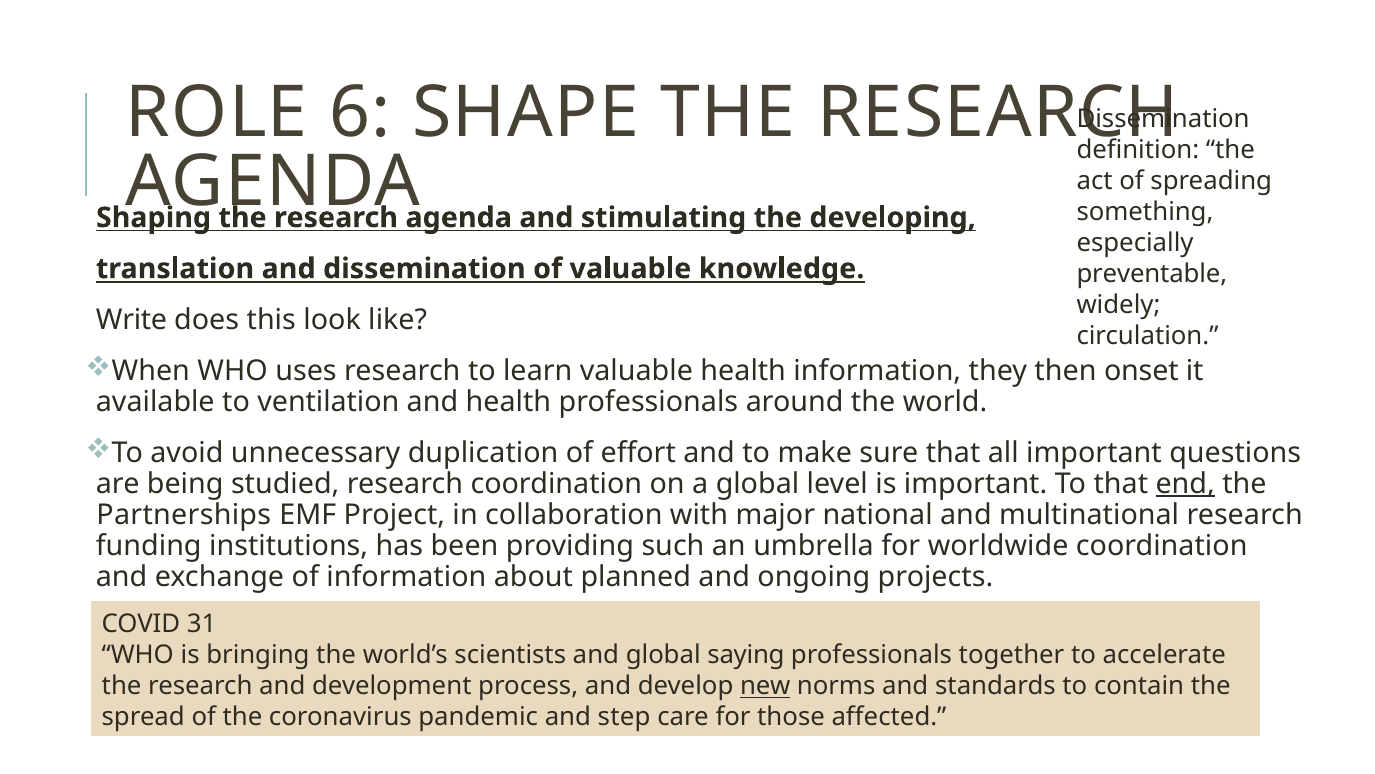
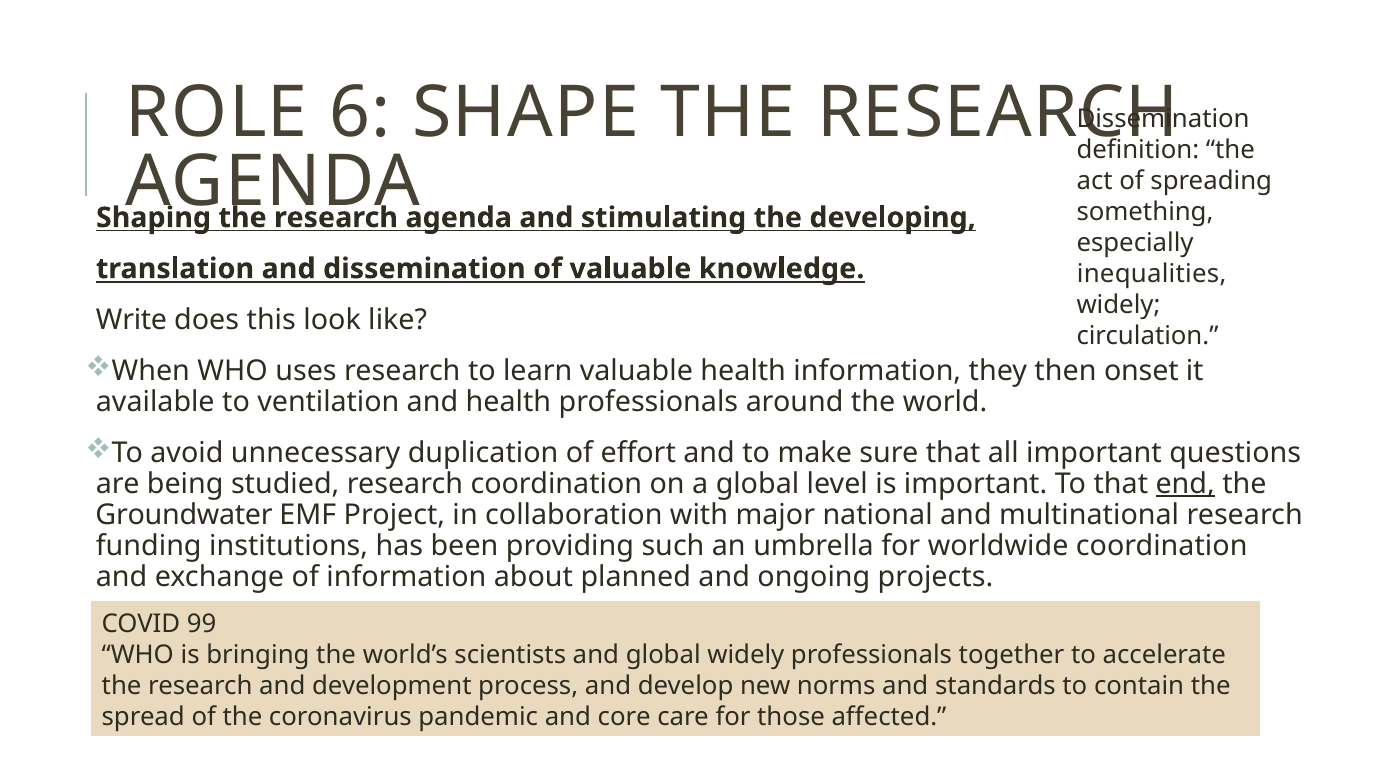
preventable: preventable -> inequalities (1152, 273)
Partnerships: Partnerships -> Groundwater (184, 515)
31: 31 -> 99 (202, 624)
global saying: saying -> widely (746, 655)
new underline: present -> none (765, 686)
step: step -> core (624, 717)
